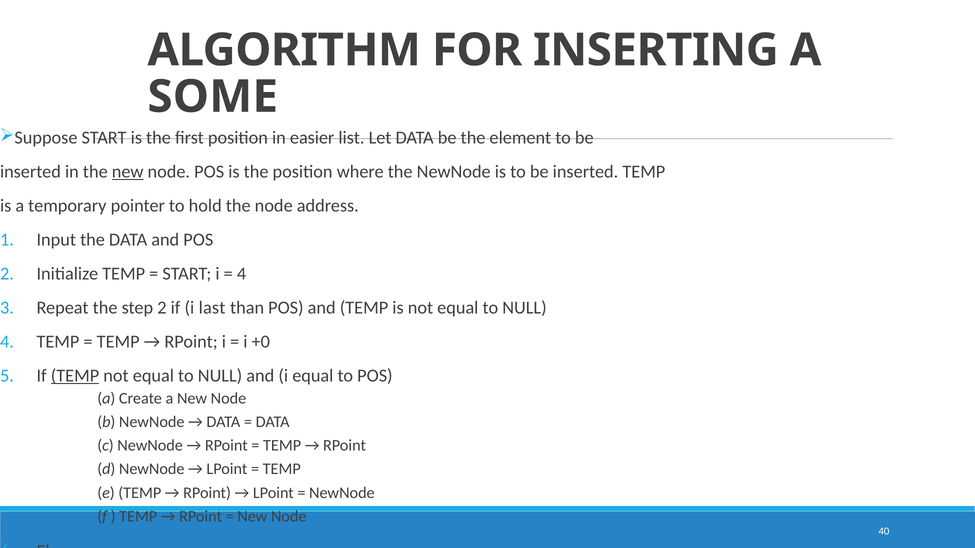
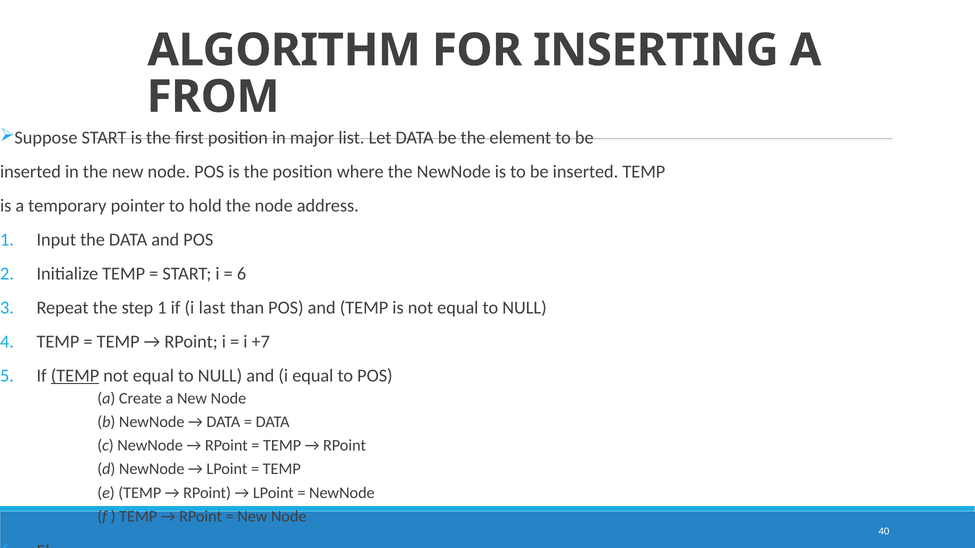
SOME: SOME -> FROM (213, 97)
easier: easier -> major (312, 138)
new underline: present -> none (128, 172)
4: 4 -> 6 (242, 274)
step 2: 2 -> 1 (162, 308)
+0: +0 -> +7 (261, 342)
